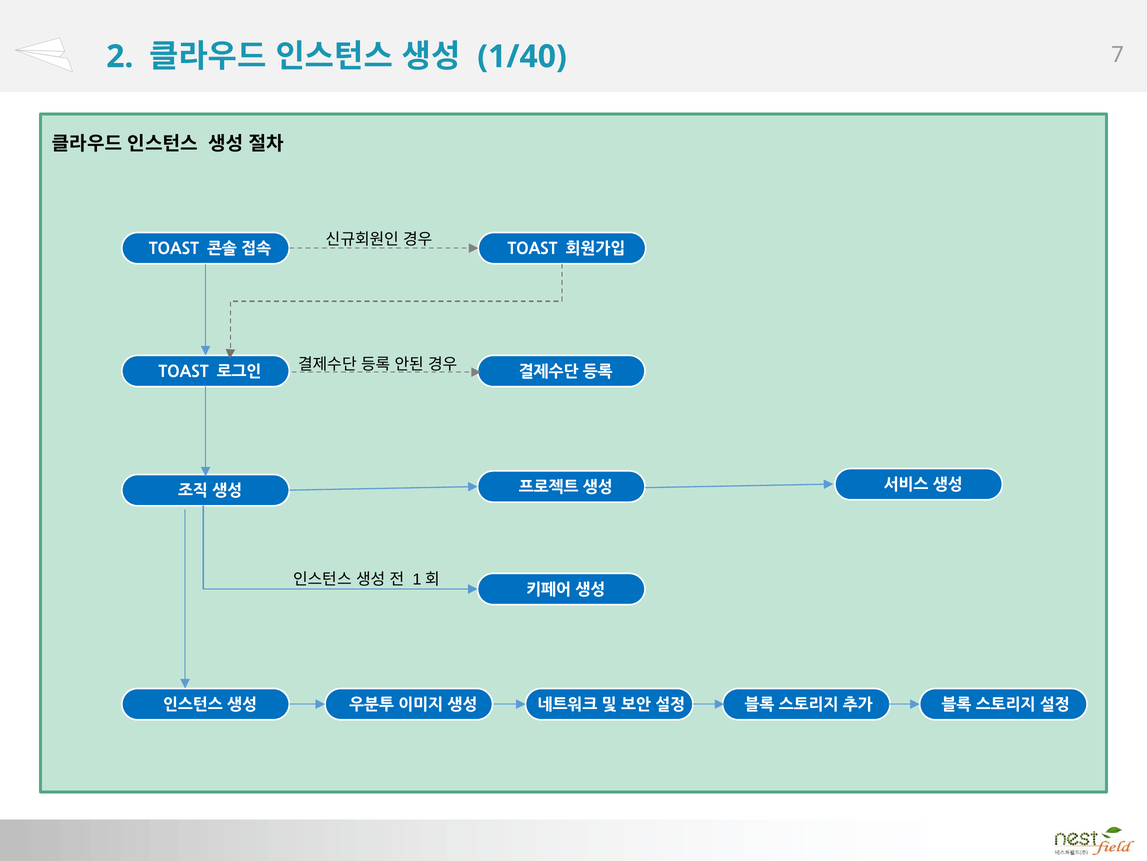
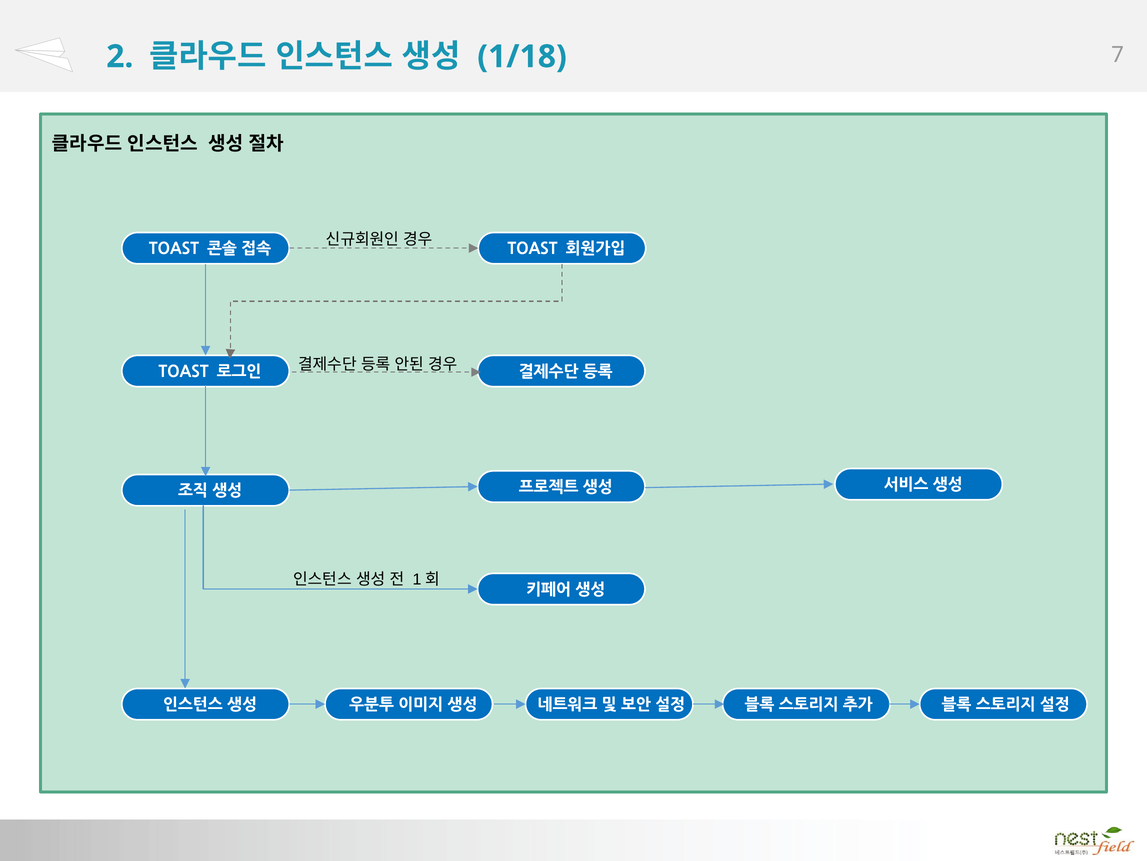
1/40: 1/40 -> 1/18 (522, 57)
